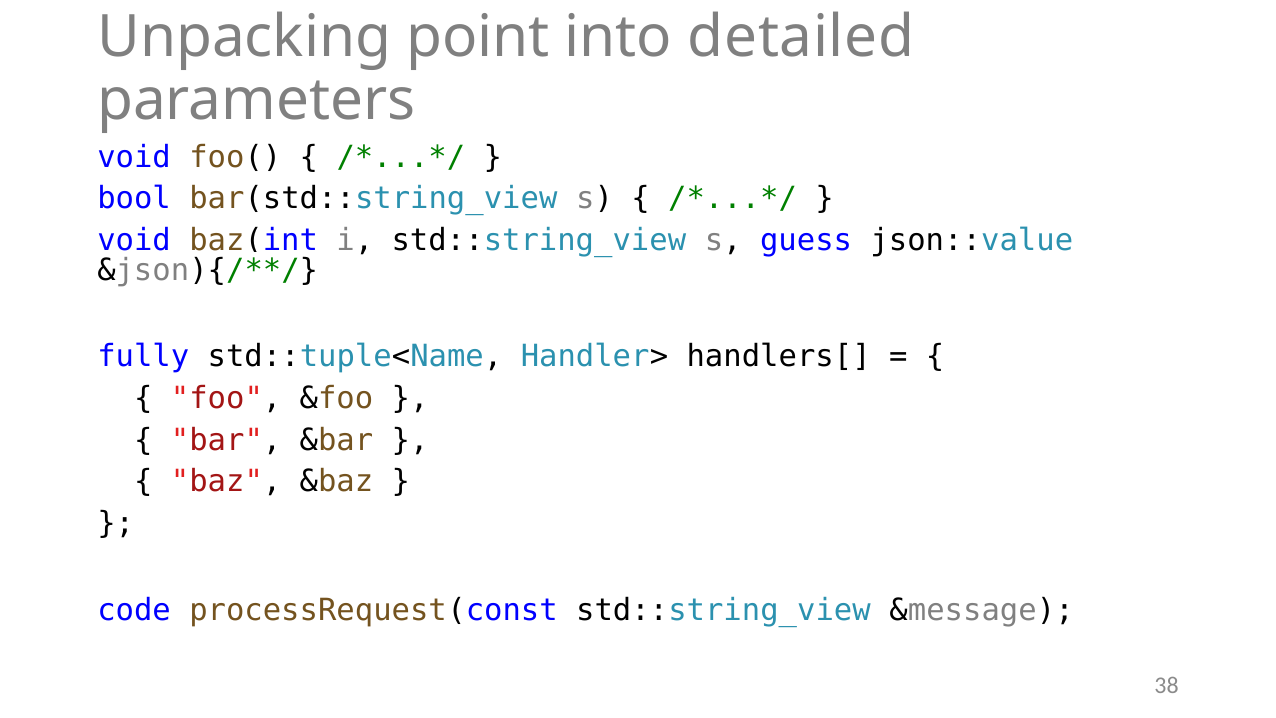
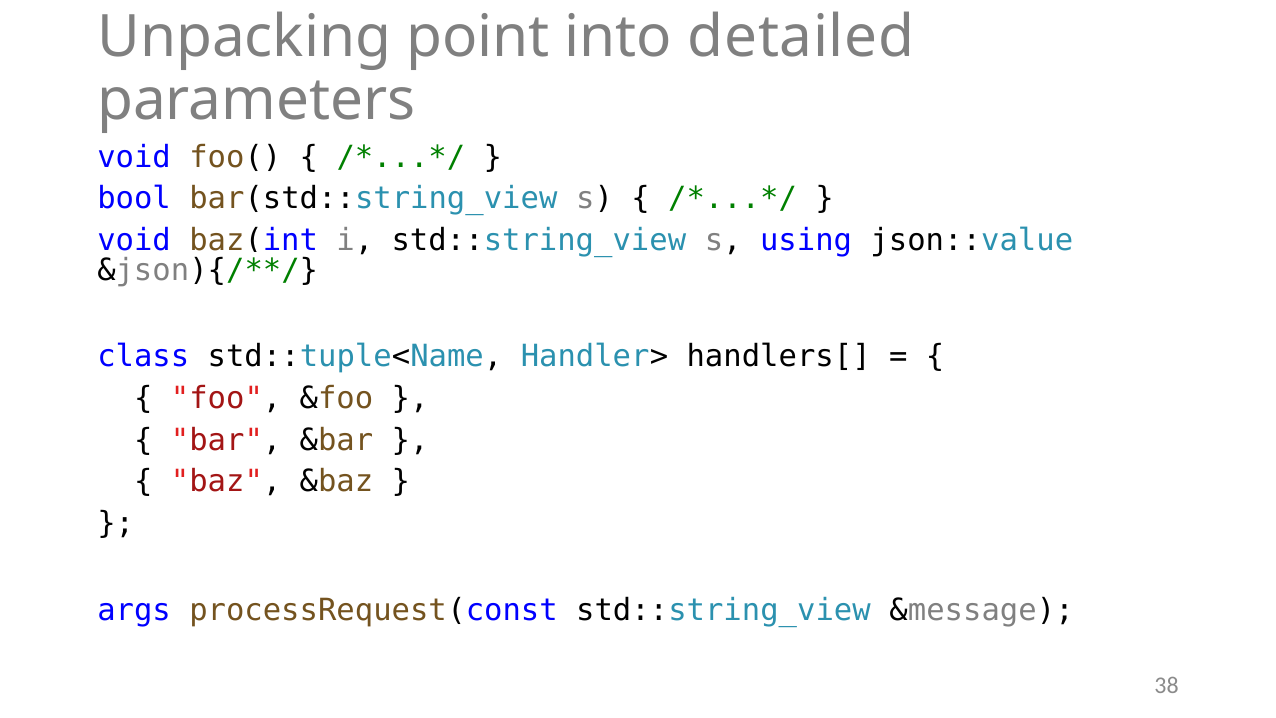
guess: guess -> using (806, 240)
fully: fully -> class (143, 357)
code: code -> args (134, 610)
